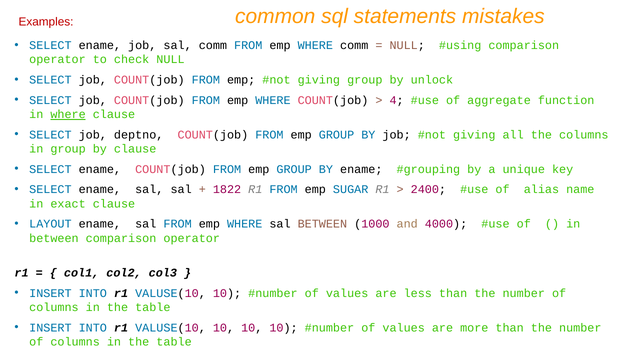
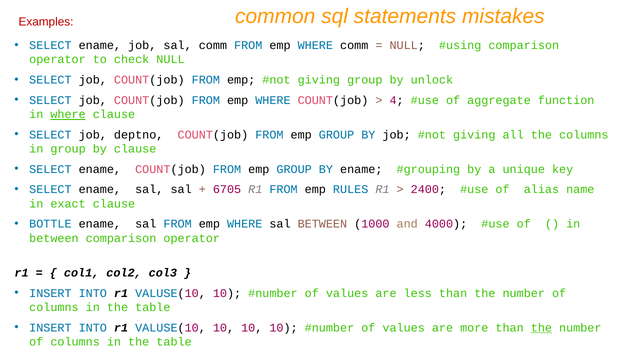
1822: 1822 -> 6705 (227, 190)
SUGAR: SUGAR -> RULES (351, 190)
LAYOUT: LAYOUT -> BOTTLE (50, 224)
the underline: none -> present (541, 328)
